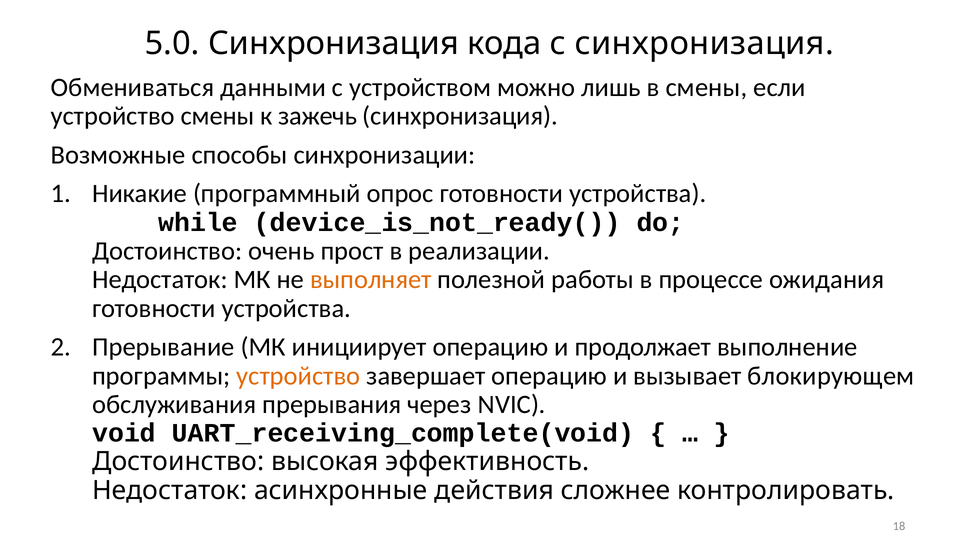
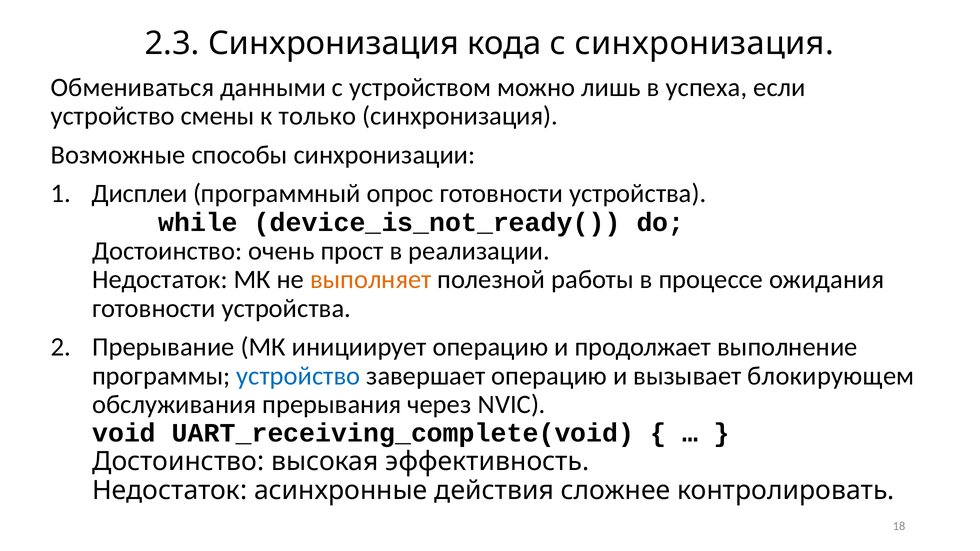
5.0: 5.0 -> 2.3 (172, 43)
в смены: смены -> успеха (706, 87)
зажечь: зажечь -> только (317, 116)
Никакие: Никакие -> Дисплеи (140, 194)
устройство colour: orange -> blue (298, 376)
